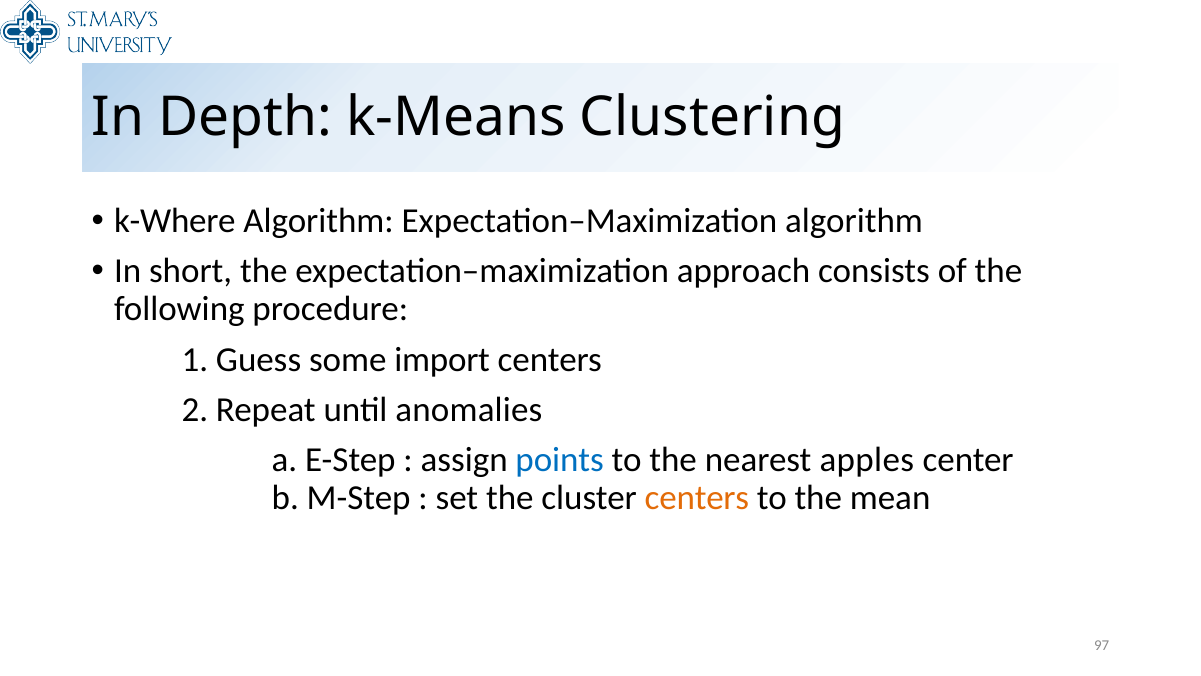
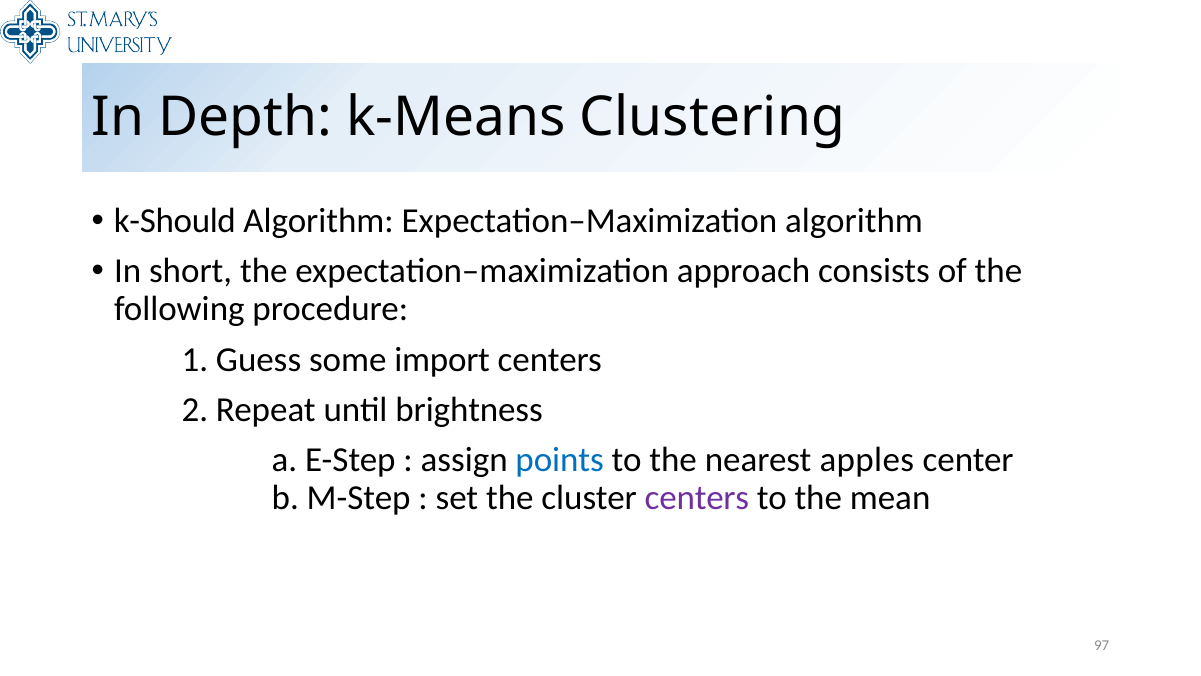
k-Where: k-Where -> k-Should (175, 221)
anomalies: anomalies -> brightness (469, 410)
centers colour: orange -> purple (697, 498)
